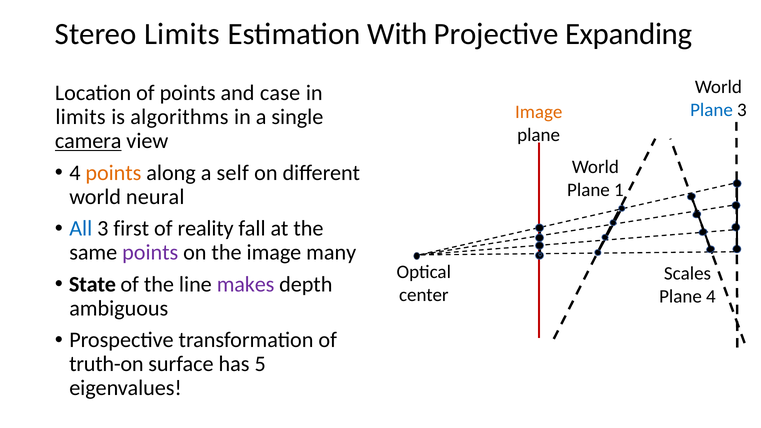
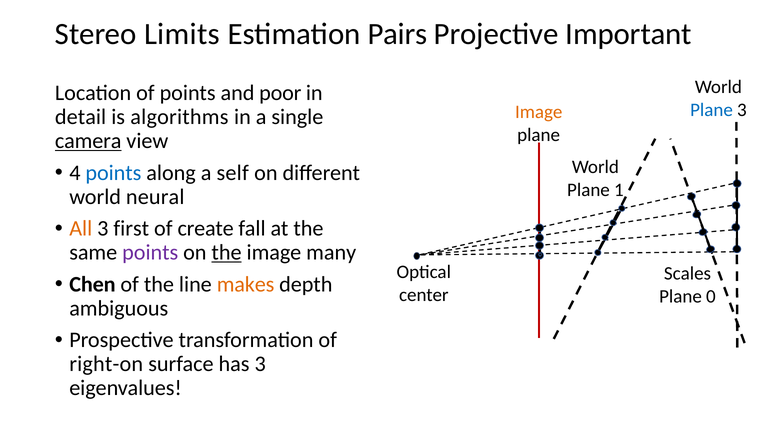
With: With -> Pairs (397, 34)
Expanding: Expanding -> Important (629, 34)
case: case -> poor (280, 93)
limits: limits -> detail (81, 117)
points colour: orange -> blue (113, 173)
All colour: blue -> orange (81, 229)
reality: reality -> create (206, 229)
the underline: none -> present (227, 252)
State: State -> Chen (92, 284)
makes colour: purple -> orange (246, 284)
Plane 4: 4 -> 0 (711, 296)
truth-on: truth-on -> right-on (106, 364)
has 5: 5 -> 3 (260, 364)
